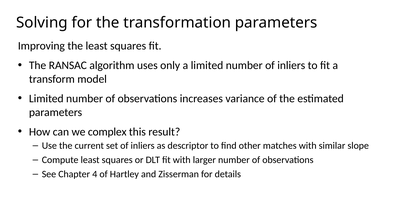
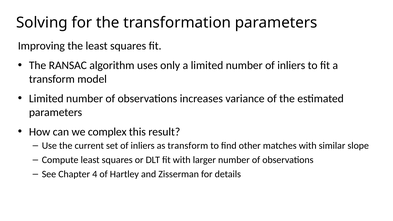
as descriptor: descriptor -> transform (188, 146)
